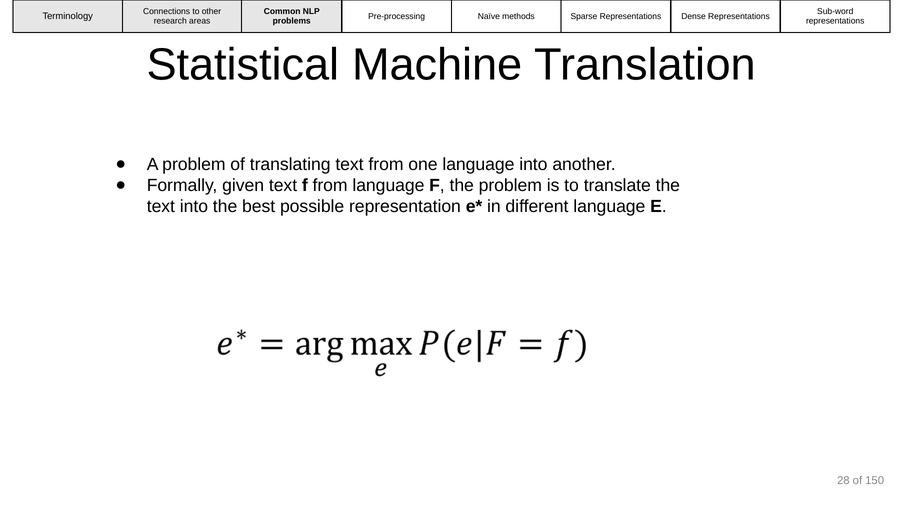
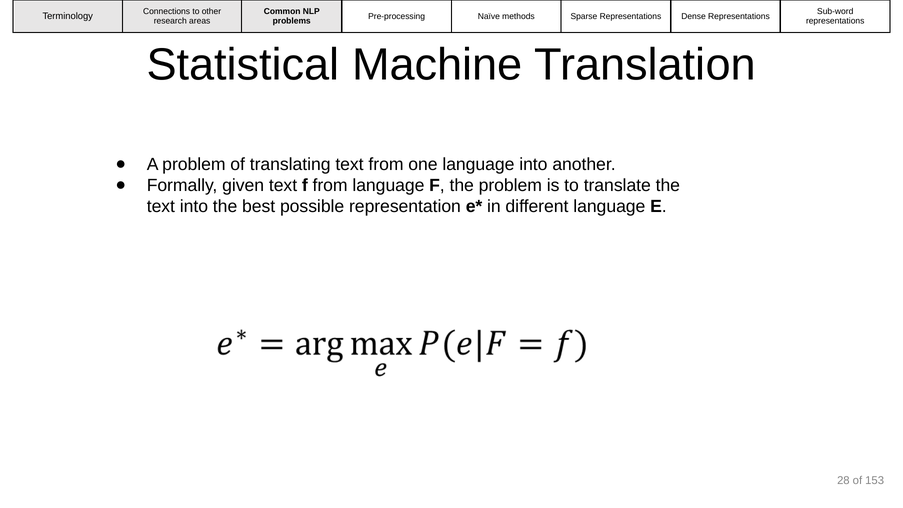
150: 150 -> 153 (875, 481)
